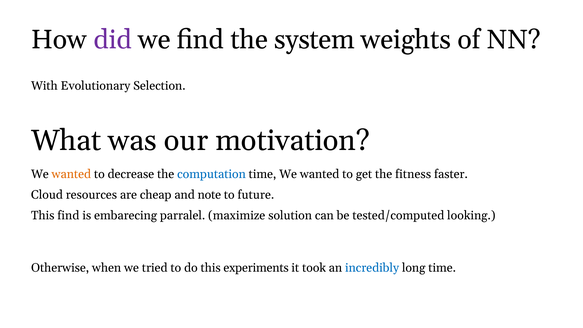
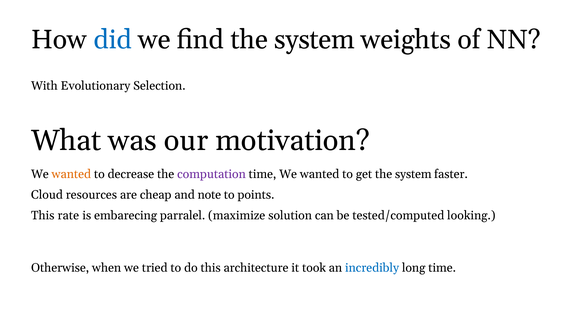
did colour: purple -> blue (113, 40)
computation colour: blue -> purple (211, 174)
get the fitness: fitness -> system (413, 174)
future: future -> points (256, 195)
This find: find -> rate (68, 215)
experiments: experiments -> architecture (256, 268)
